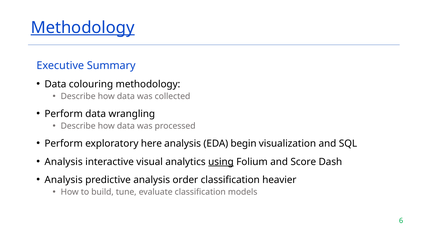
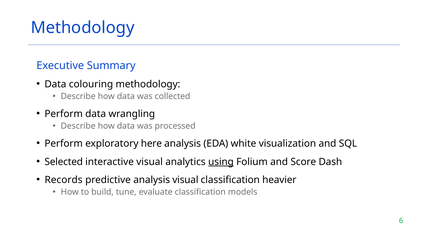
Methodology underline: present -> none (83, 28)
begin: begin -> white (243, 143)
Analysis: Analysis -> Selected (64, 161)
Analysis: Analysis -> Records (64, 180)
analysis order: order -> visual (185, 180)
